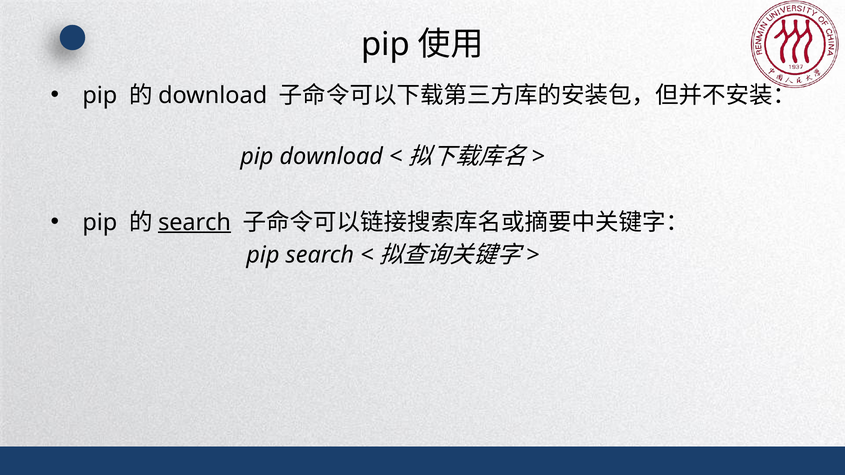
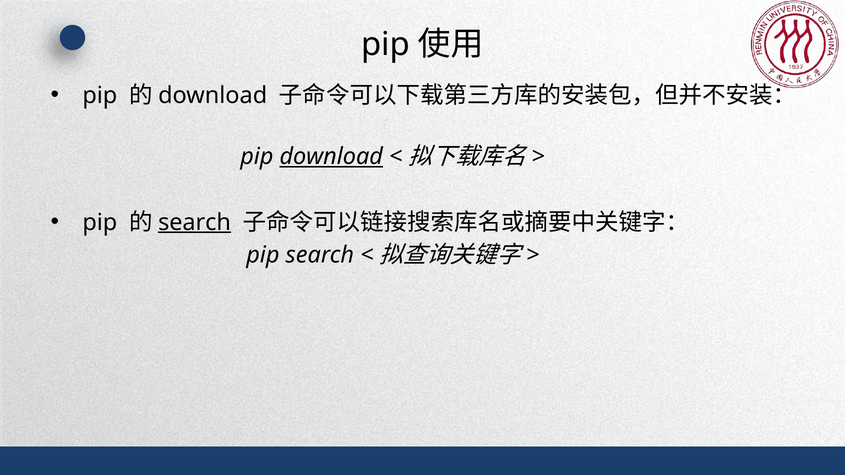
download underline: none -> present (331, 157)
